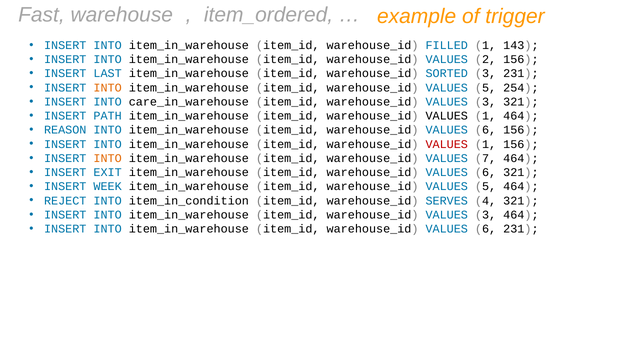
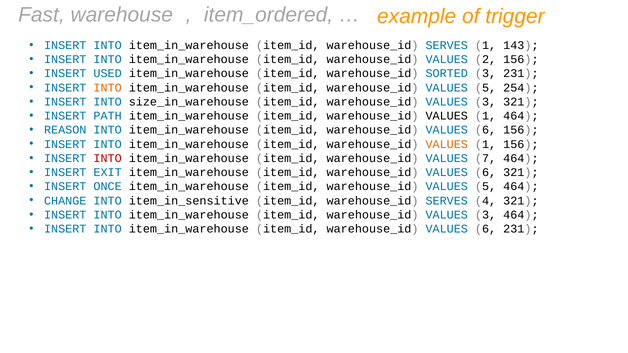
item_in_warehouse item_id warehouse_id FILLED: FILLED -> SERVES (447, 45)
LAST: LAST -> USED (108, 74)
care_in_warehouse: care_in_warehouse -> size_in_warehouse (189, 102)
VALUES colour: red -> orange (447, 144)
INTO colour: orange -> red (108, 158)
WEEK: WEEK -> ONCE (108, 187)
REJECT: REJECT -> CHANGE (65, 201)
item_in_condition: item_in_condition -> item_in_sensitive (189, 201)
